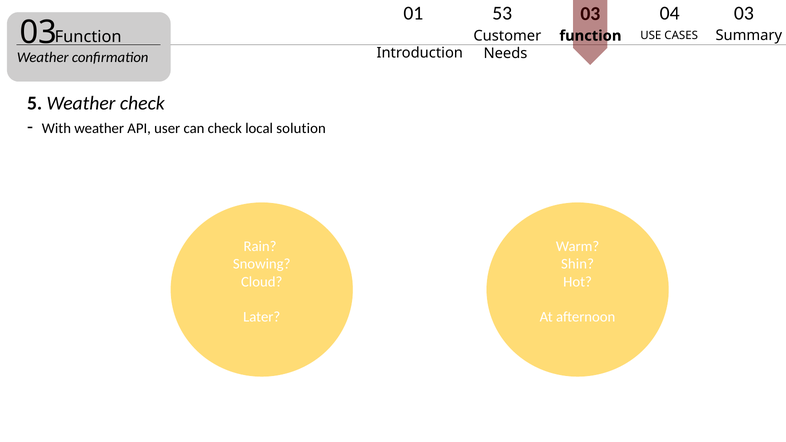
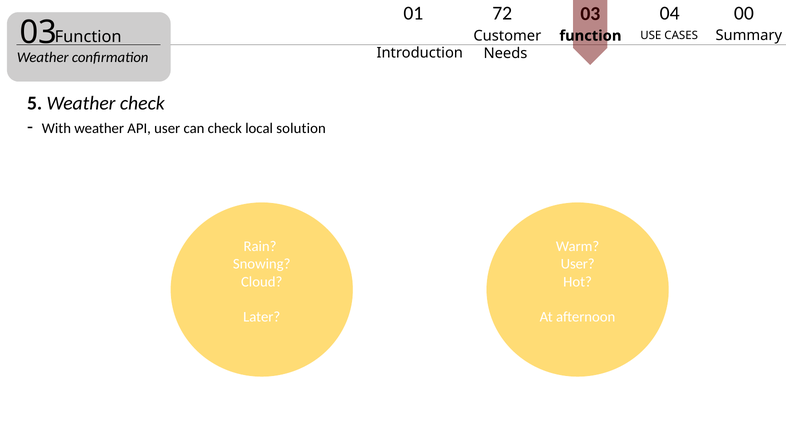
53: 53 -> 72 (502, 13)
04 03: 03 -> 00 (744, 13)
Shin: Shin -> User (578, 264)
